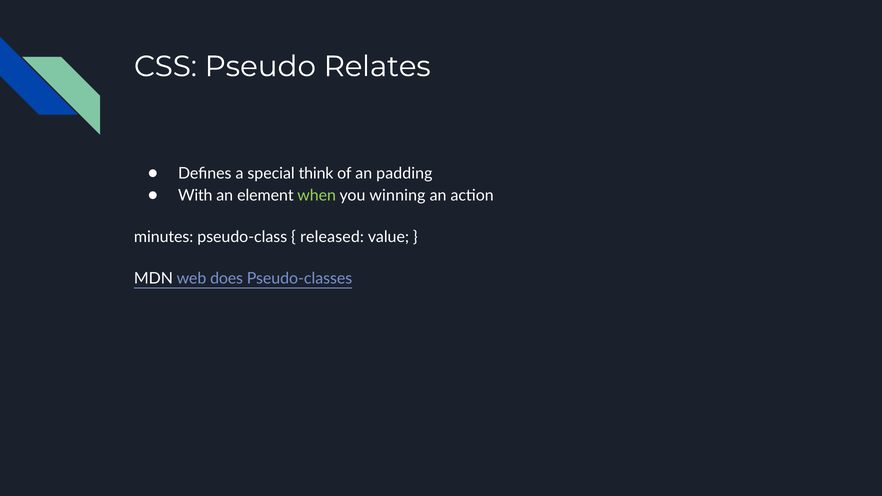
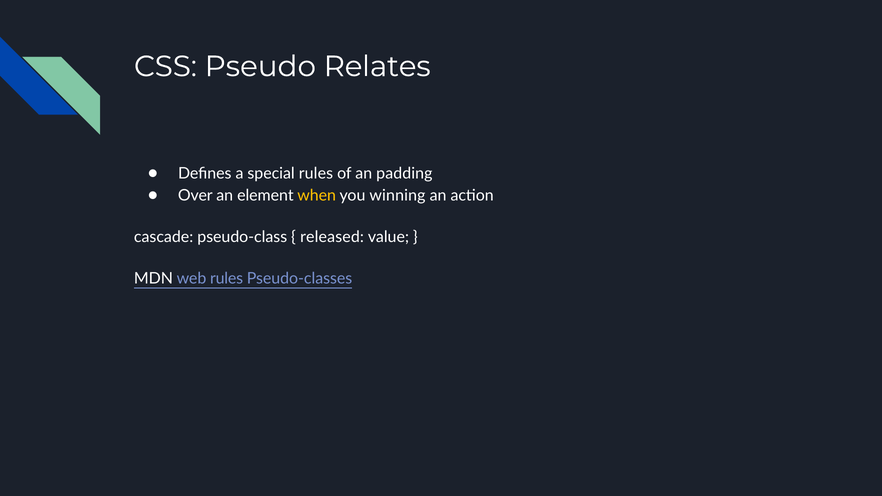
special think: think -> rules (316, 174)
With: With -> Over (195, 196)
when colour: light green -> yellow (317, 196)
minutes: minutes -> cascade (164, 237)
web does: does -> rules (227, 279)
